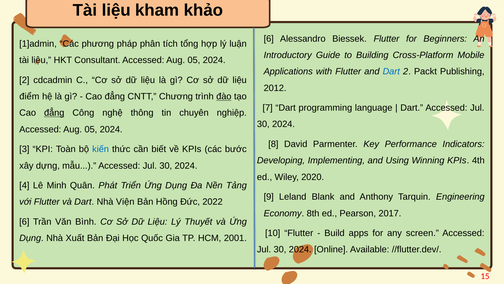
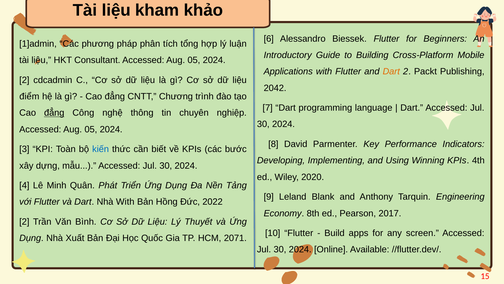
Dart colour: blue -> orange (391, 71)
2012: 2012 -> 2042 (275, 88)
đào underline: present -> none (224, 96)
Nhà Viện: Viện -> With (125, 202)
6: 6 -> 2 (24, 221)
2001: 2001 -> 2071 (235, 238)
